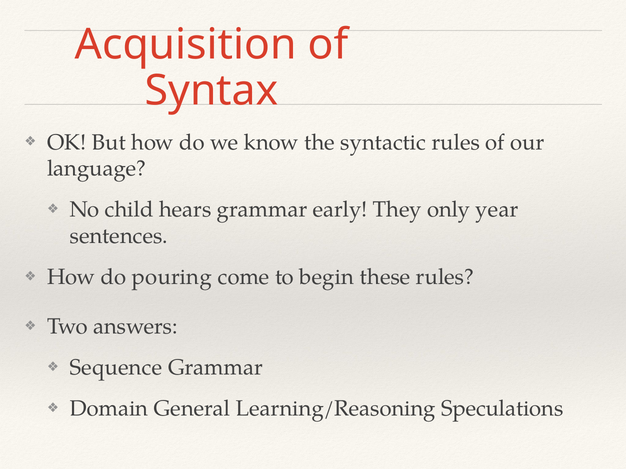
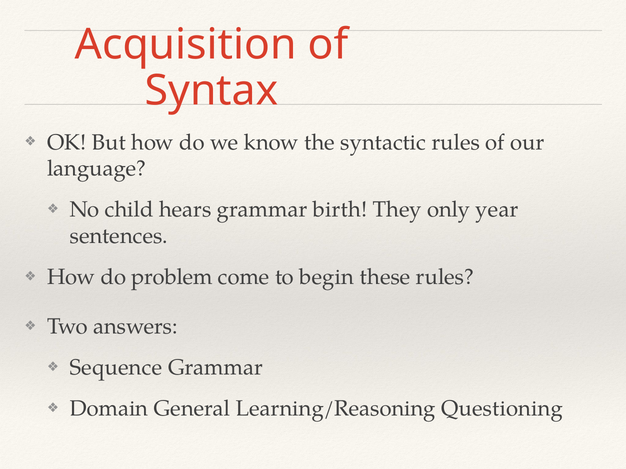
early: early -> birth (340, 210)
pouring: pouring -> problem (172, 277)
Speculations: Speculations -> Questioning (502, 409)
